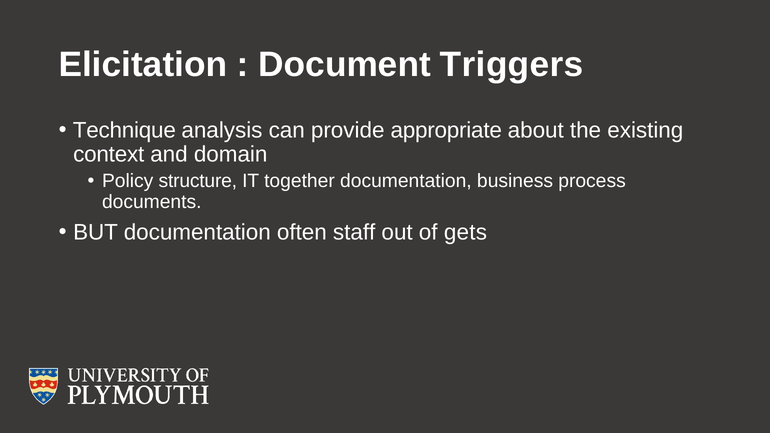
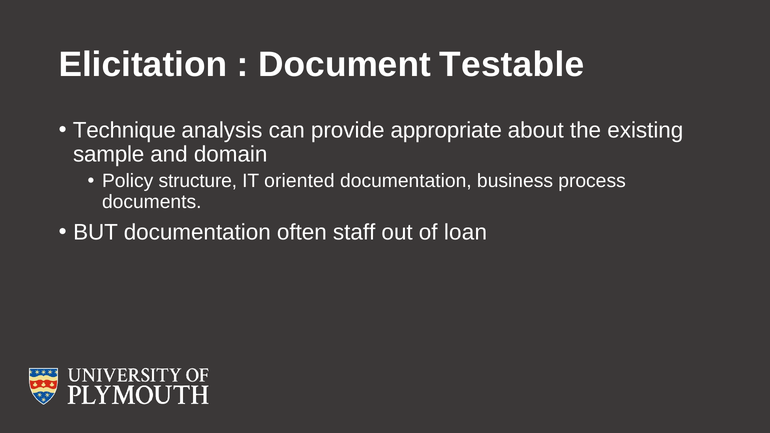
Triggers: Triggers -> Testable (512, 65)
context: context -> sample (109, 154)
together: together -> oriented (299, 181)
gets: gets -> loan (465, 232)
